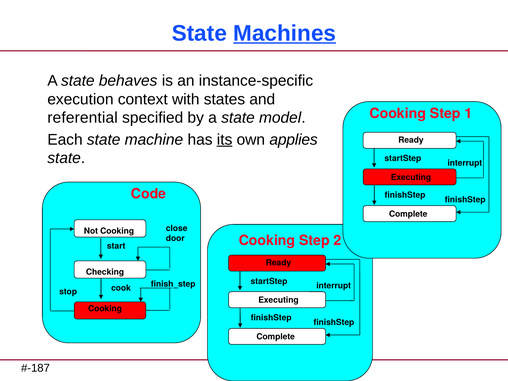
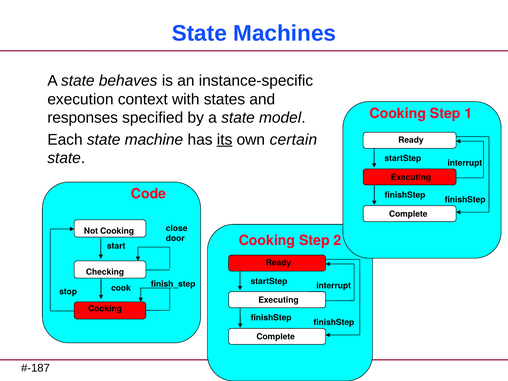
Machines underline: present -> none (285, 33)
referential: referential -> responses (83, 118)
applies: applies -> certain (293, 140)
